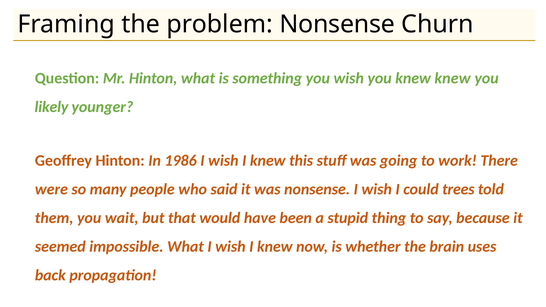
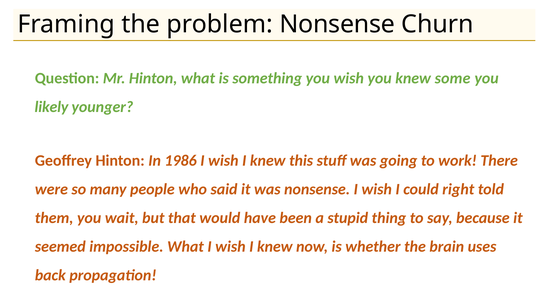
knew knew: knew -> some (453, 78)
trees: trees -> right (458, 189)
